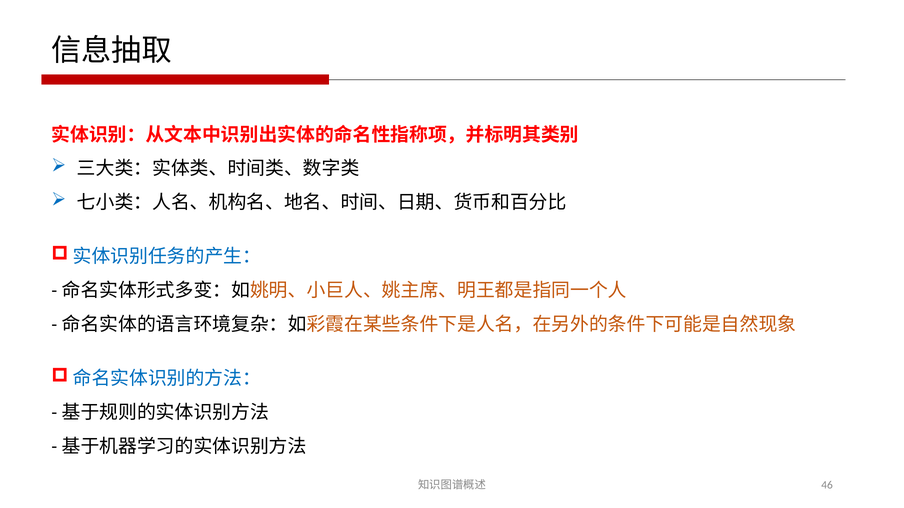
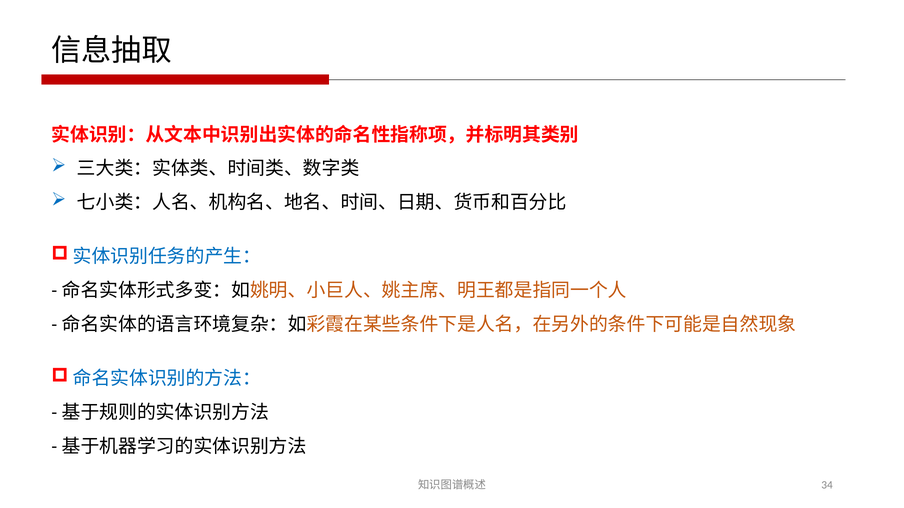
46: 46 -> 34 (827, 486)
